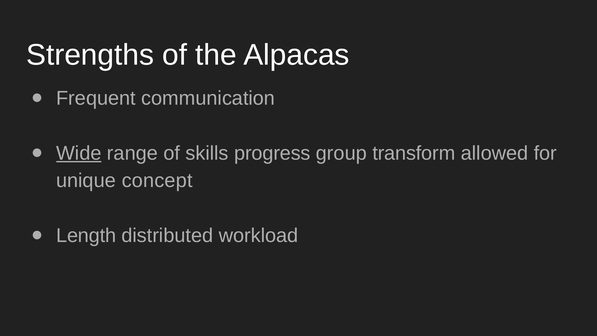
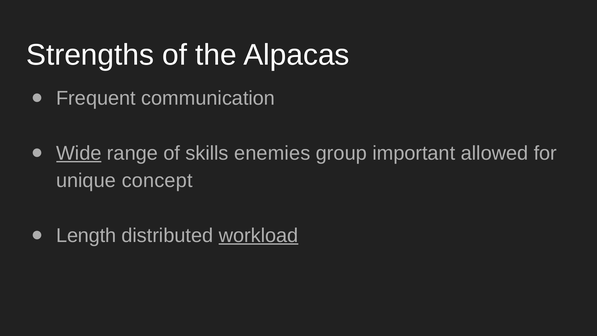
progress: progress -> enemies (272, 153)
transform: transform -> important (414, 153)
workload underline: none -> present (259, 235)
